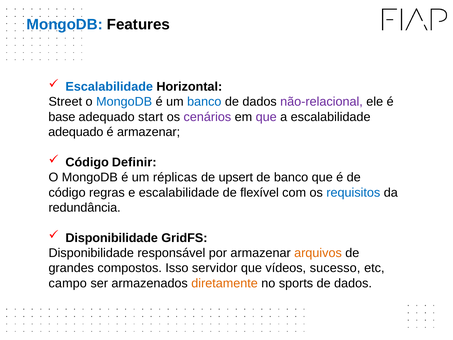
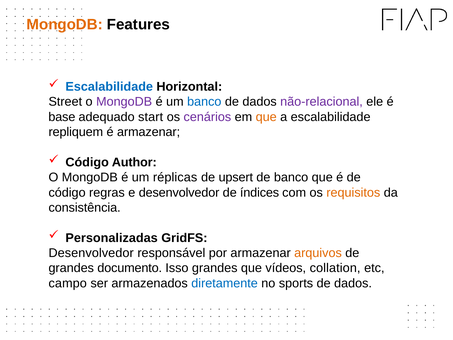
MongoDB colour: blue -> orange (65, 24)
MongoDB colour: blue -> purple (124, 102)
que colour: purple -> orange (266, 117)
adequado: adequado -> repliquem (76, 132)
Definir: Definir -> Author (134, 162)
e escalabilidade: escalabilidade -> desenvolvedor (179, 192)
flexível: flexível -> índices (260, 192)
requisitos colour: blue -> orange (353, 192)
redundância: redundância -> consistência (85, 207)
Disponibilidade: Disponibilidade -> Personalizadas (112, 238)
Disponibilidade: Disponibilidade -> Desenvolvedor (91, 253)
compostos: compostos -> documento (130, 268)
Isso servidor: servidor -> grandes (215, 268)
sucesso: sucesso -> collation (335, 268)
diretamente colour: orange -> blue (225, 283)
